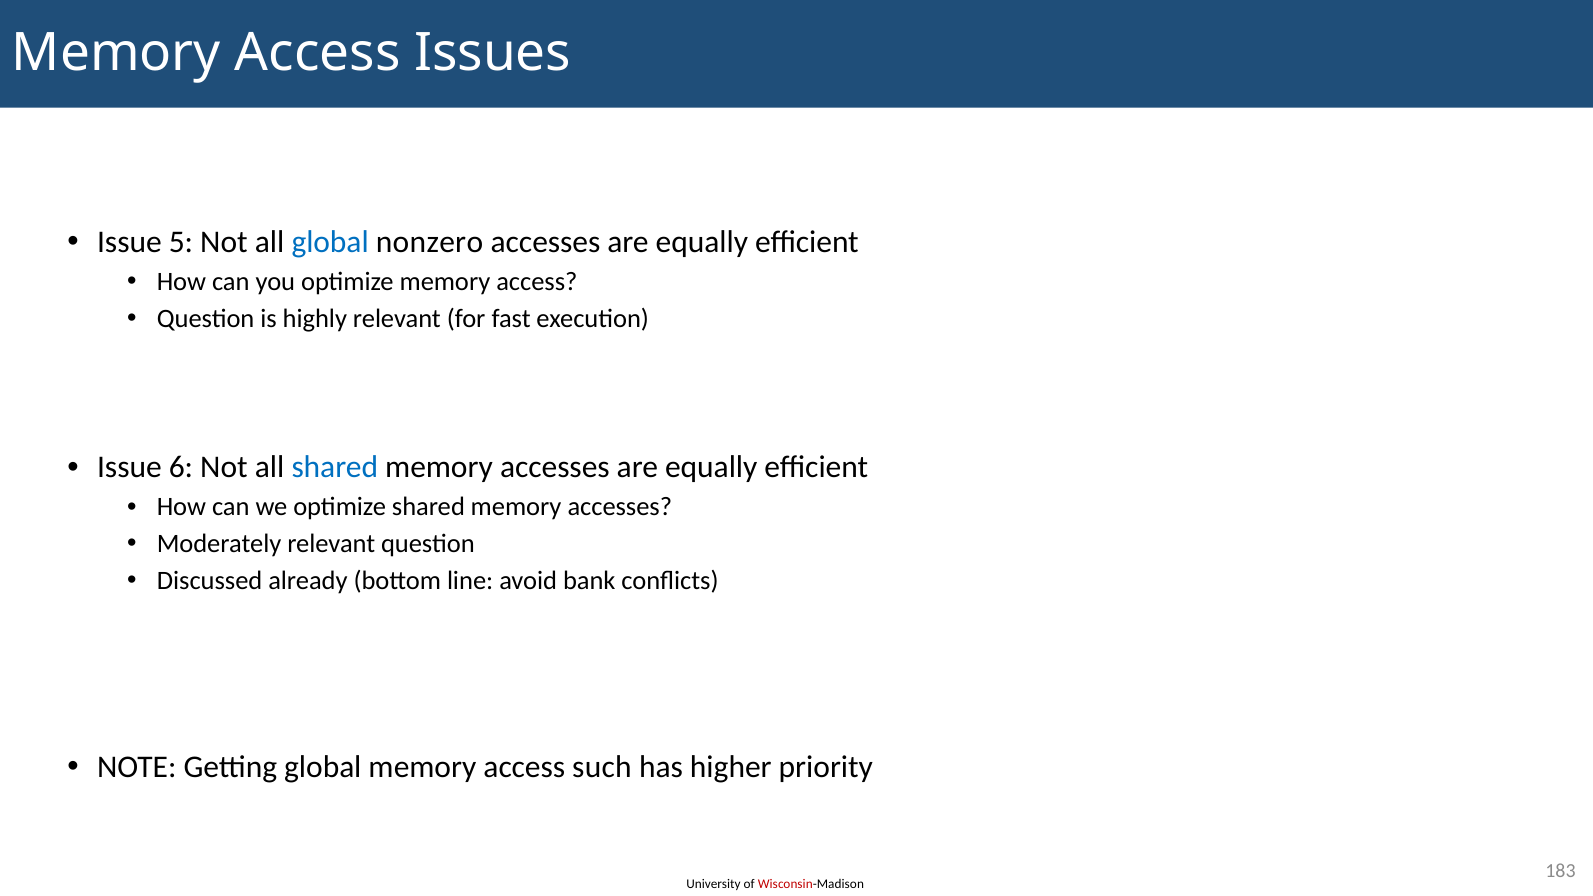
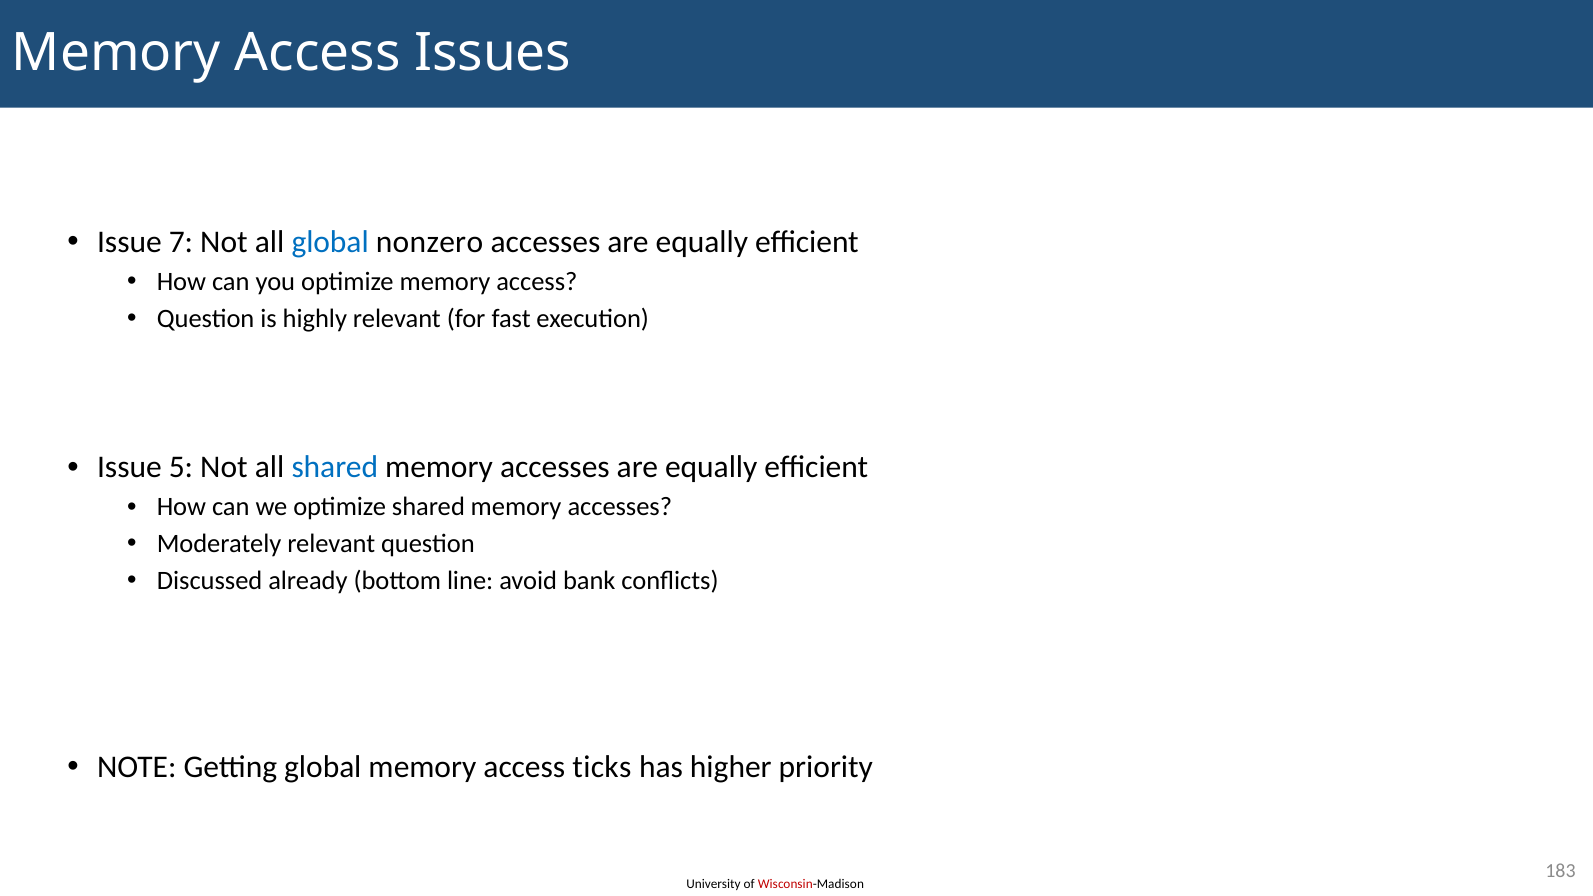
5: 5 -> 7 (181, 242)
6: 6 -> 5 (181, 468)
such: such -> ticks (602, 767)
